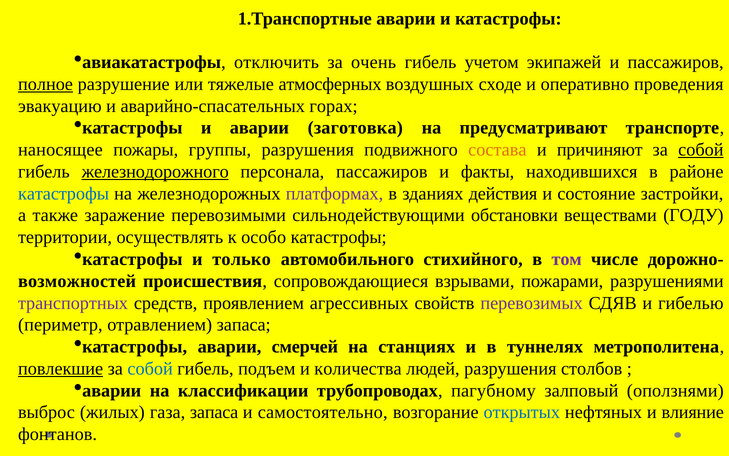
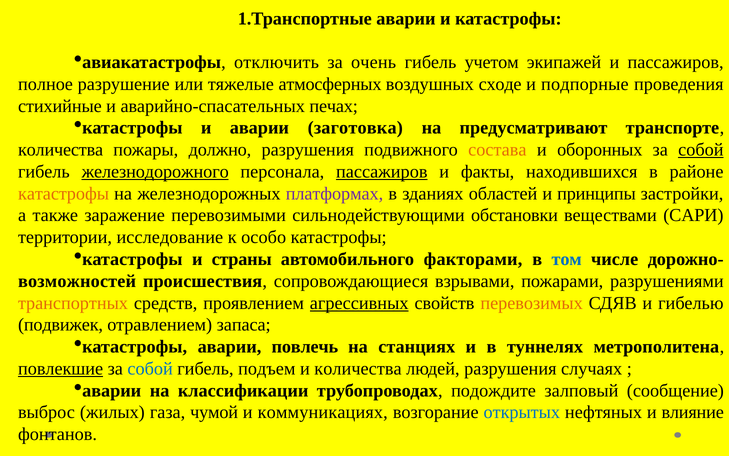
полное underline: present -> none (46, 84)
оперативно: оперативно -> подпорные (585, 84)
эвакуацию: эвакуацию -> стихийные (60, 106)
горах: горах -> печах (334, 106)
наносящее: наносящее -> количества (61, 150)
группы: группы -> должно (220, 150)
причиняют: причиняют -> оборонных (600, 150)
пассажиров underline: none -> present (382, 172)
катастрофы colour: blue -> orange (64, 193)
действия: действия -> областей (503, 193)
состояние: состояние -> принципы (596, 193)
ГОДУ: ГОДУ -> САРИ (693, 215)
осуществлять: осуществлять -> исследование (170, 237)
только: только -> страны (242, 259)
стихийного: стихийного -> факторами (473, 259)
том colour: purple -> blue (567, 259)
транспортных colour: purple -> orange (73, 303)
агрессивных underline: none -> present (359, 303)
перевозимых colour: purple -> orange (532, 303)
периметр: периметр -> подвижек (60, 325)
смерчей: смерчей -> повлечь (305, 347)
столбов: столбов -> случаях (592, 368)
пагубному: пагубному -> подождите (494, 390)
оползнями: оползнями -> сообщение (675, 390)
газа запаса: запаса -> чумой (214, 412)
самостоятельно: самостоятельно -> коммуникациях (323, 412)
